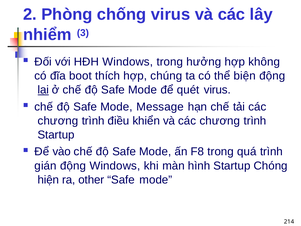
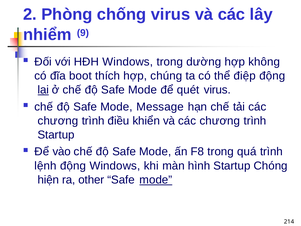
3: 3 -> 9 (83, 33)
hưởng: hưởng -> dường (204, 62)
biện: biện -> điệp (245, 76)
gián: gián -> lệnh (46, 166)
mode underline: none -> present (156, 180)
